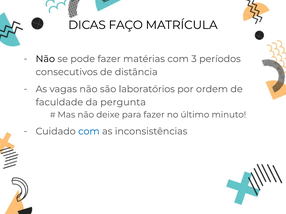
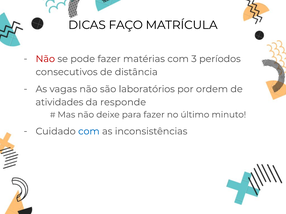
Não colour: black -> red (45, 59)
faculdade: faculdade -> atividades (59, 102)
pergunta: pergunta -> responde (123, 102)
